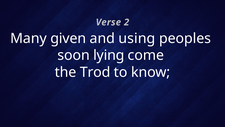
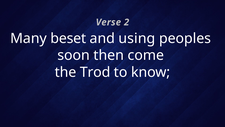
given: given -> beset (68, 38)
lying: lying -> then (109, 55)
